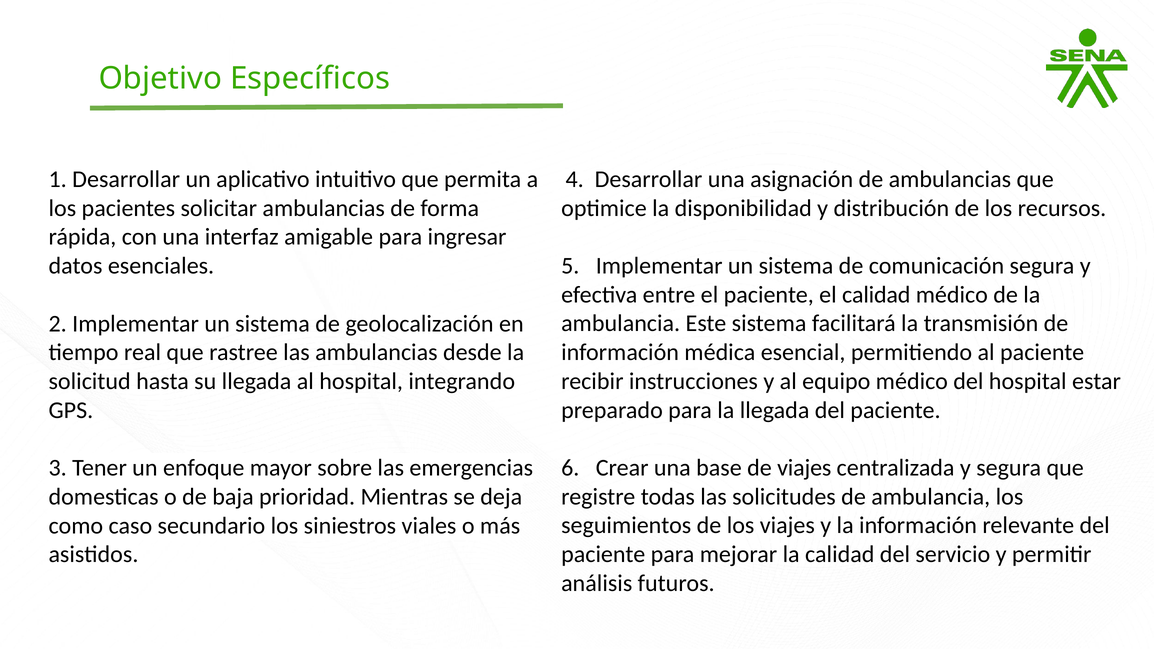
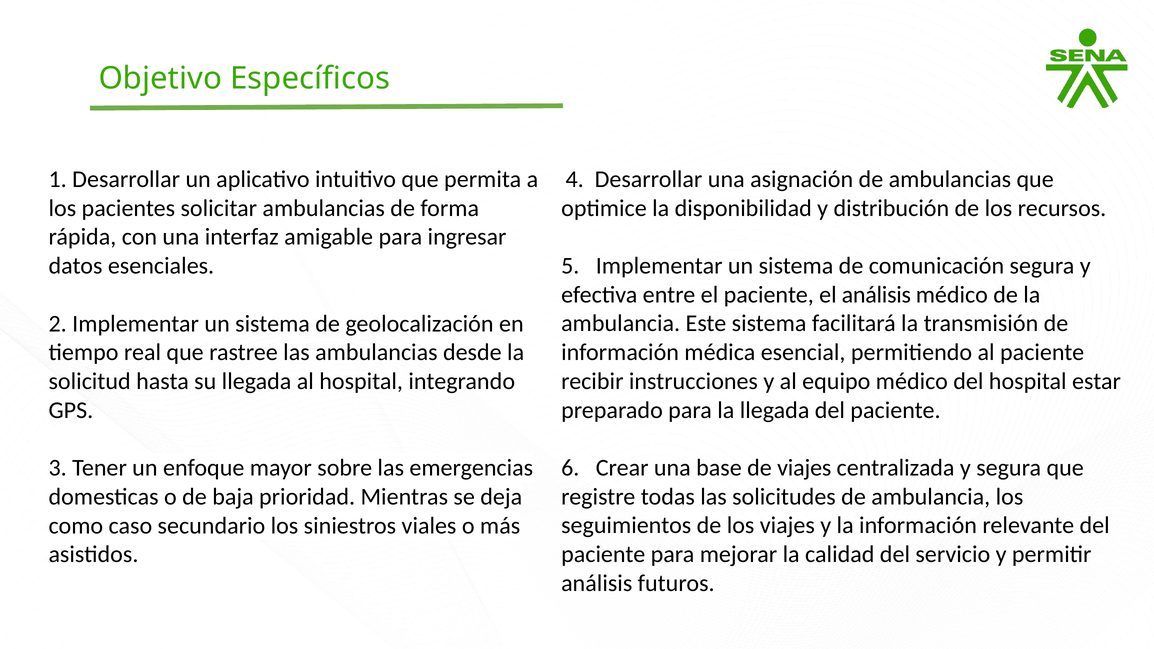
el calidad: calidad -> análisis (876, 295)
